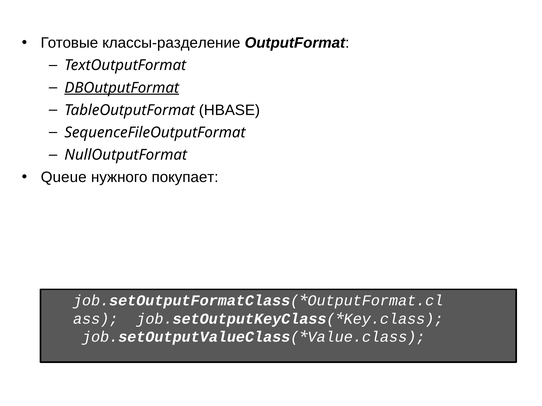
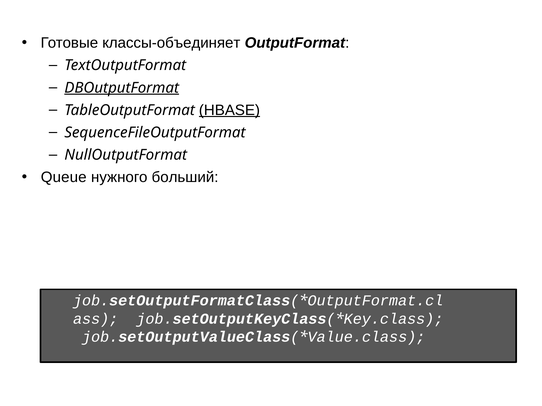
классы-разделение: классы-разделение -> классы-объединяет (171, 43)
HBASE underline: none -> present (229, 110)
покупает: покупает -> больший (185, 178)
